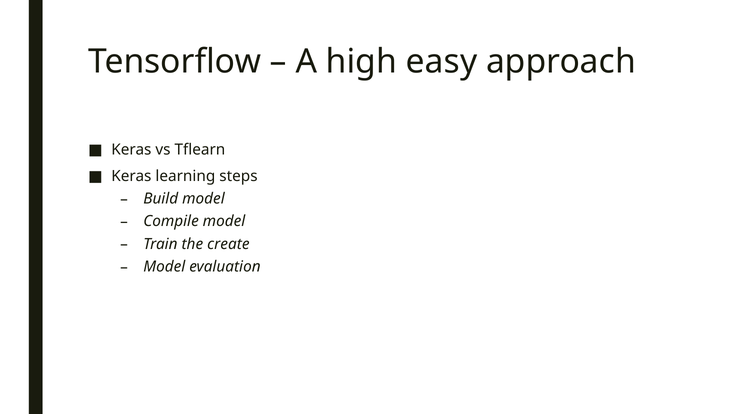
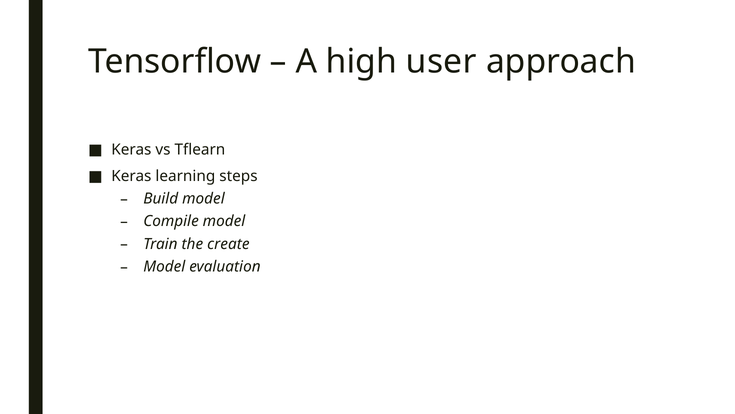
easy: easy -> user (441, 62)
